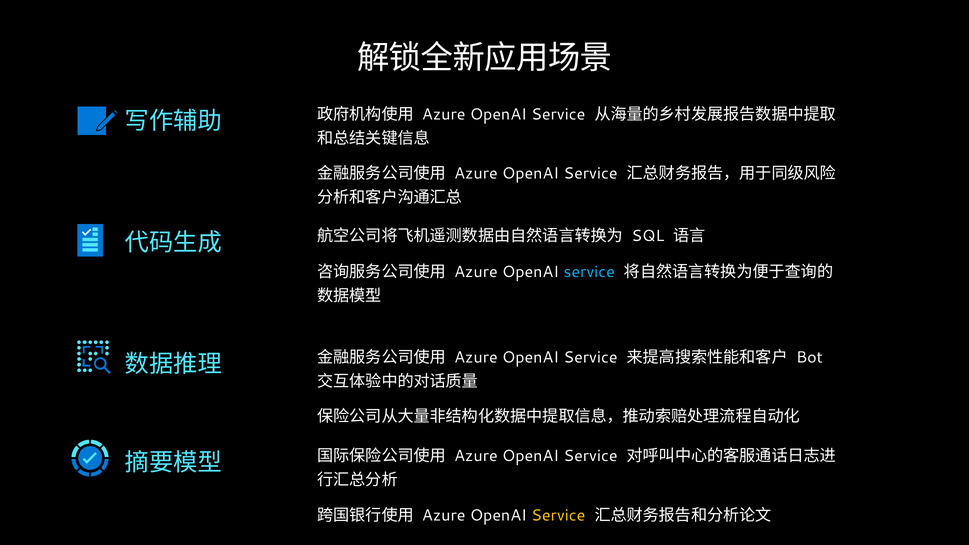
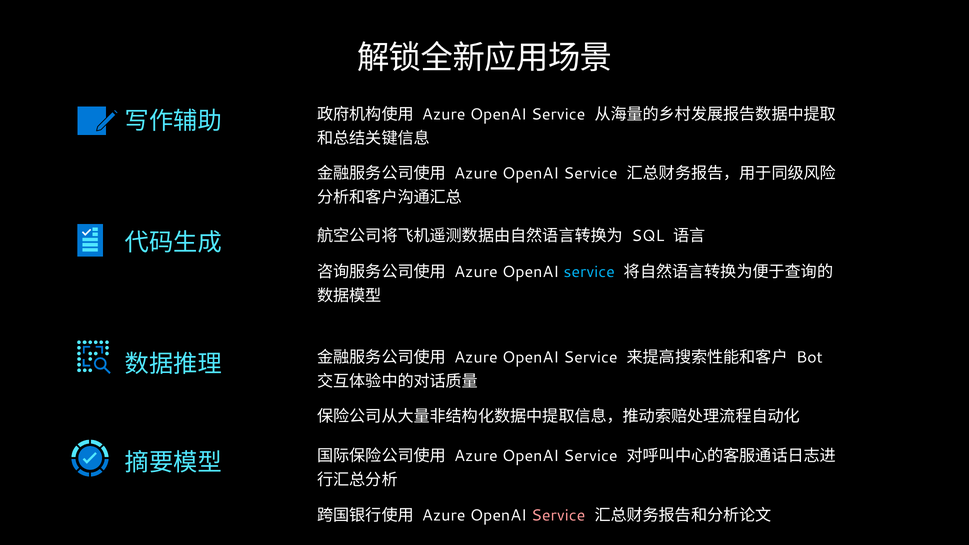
Service colour: yellow -> pink (558, 515)
